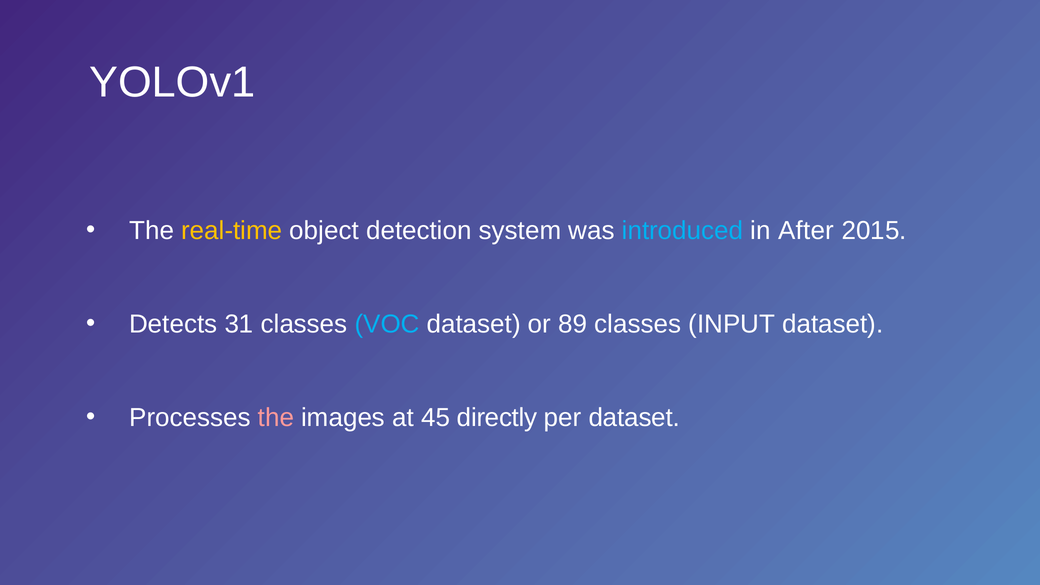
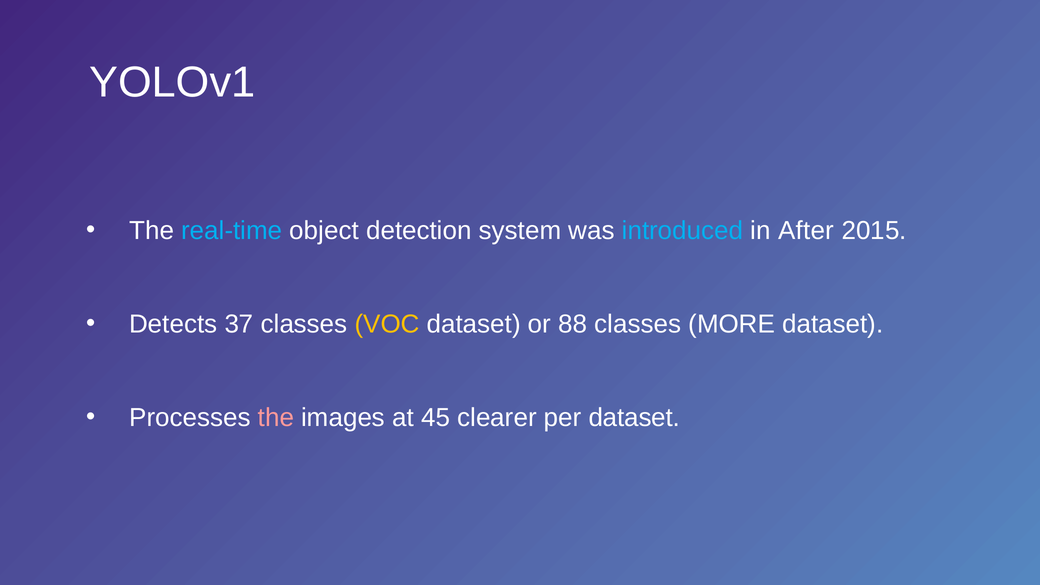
real-time colour: yellow -> light blue (232, 231)
31: 31 -> 37 (239, 324)
VOC colour: light blue -> yellow (387, 324)
89: 89 -> 88 (573, 324)
INPUT: INPUT -> MORE (732, 324)
directly: directly -> clearer (497, 418)
